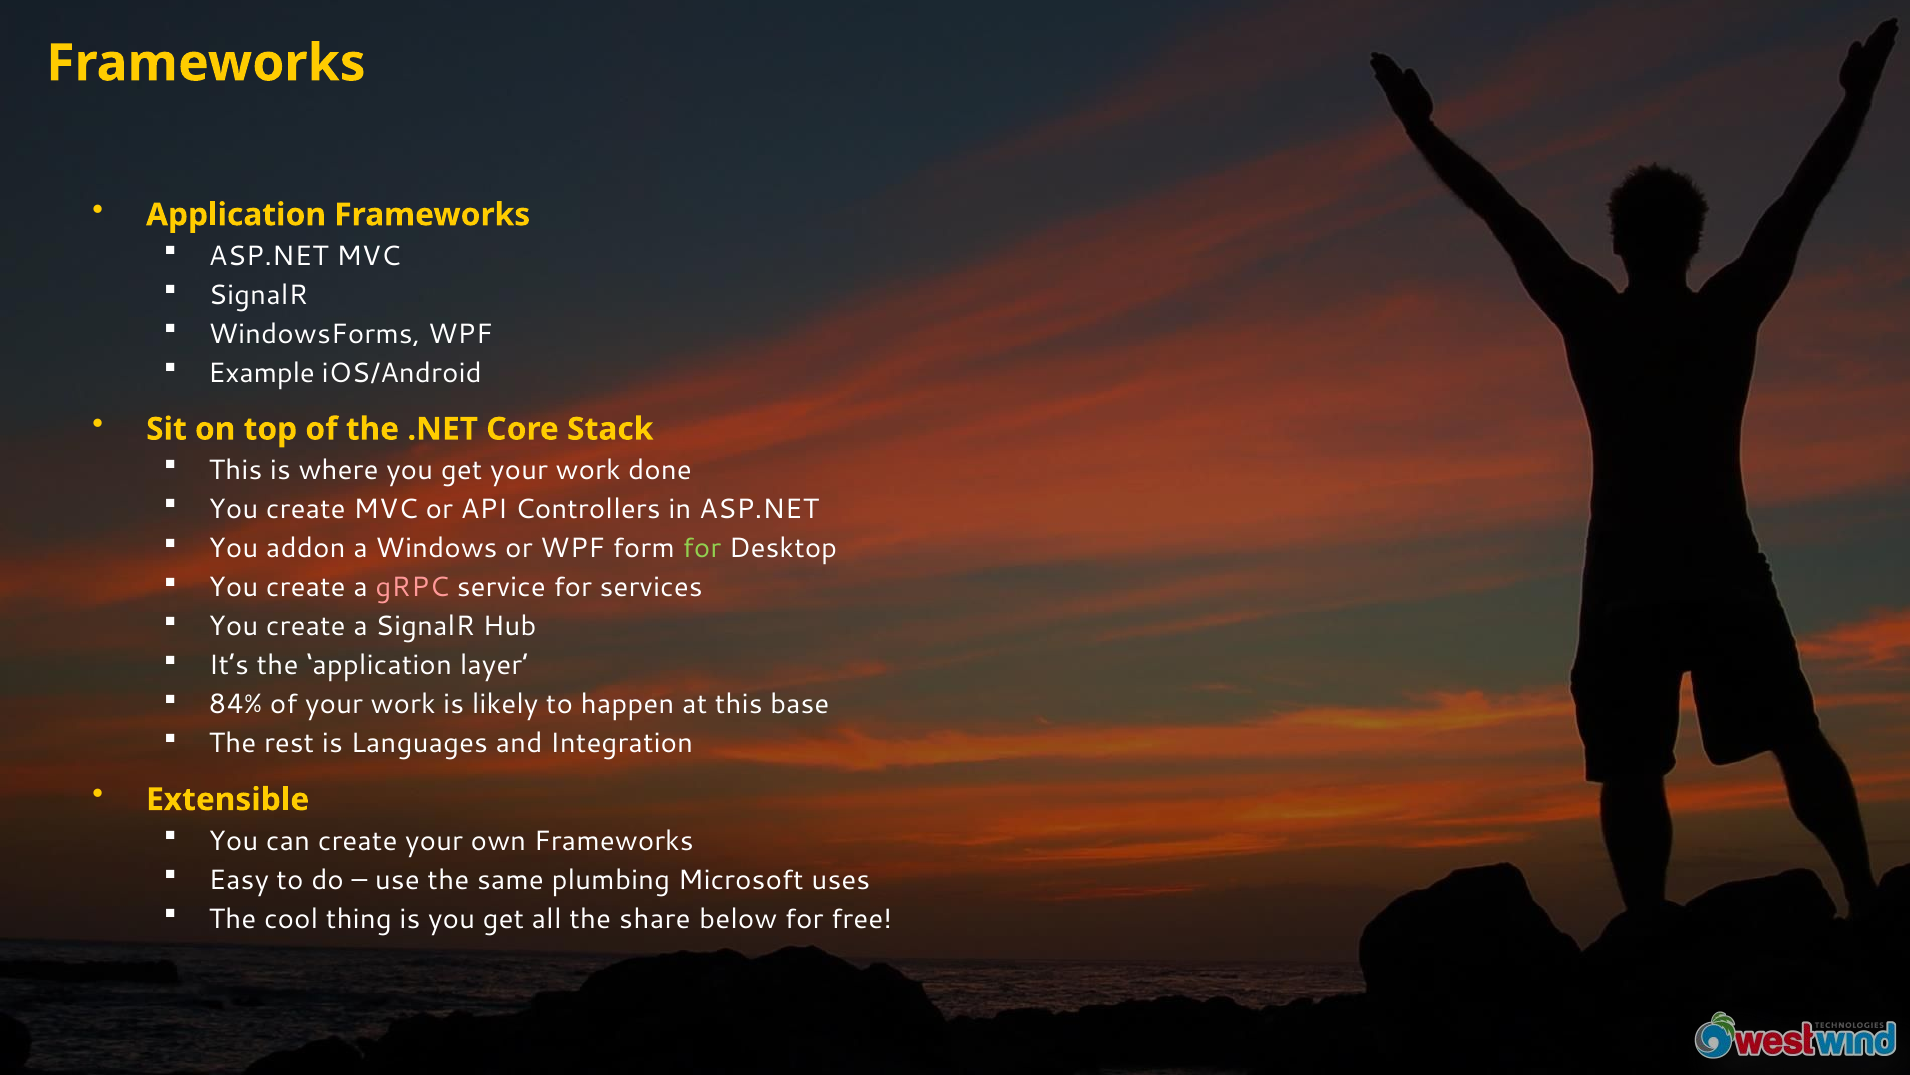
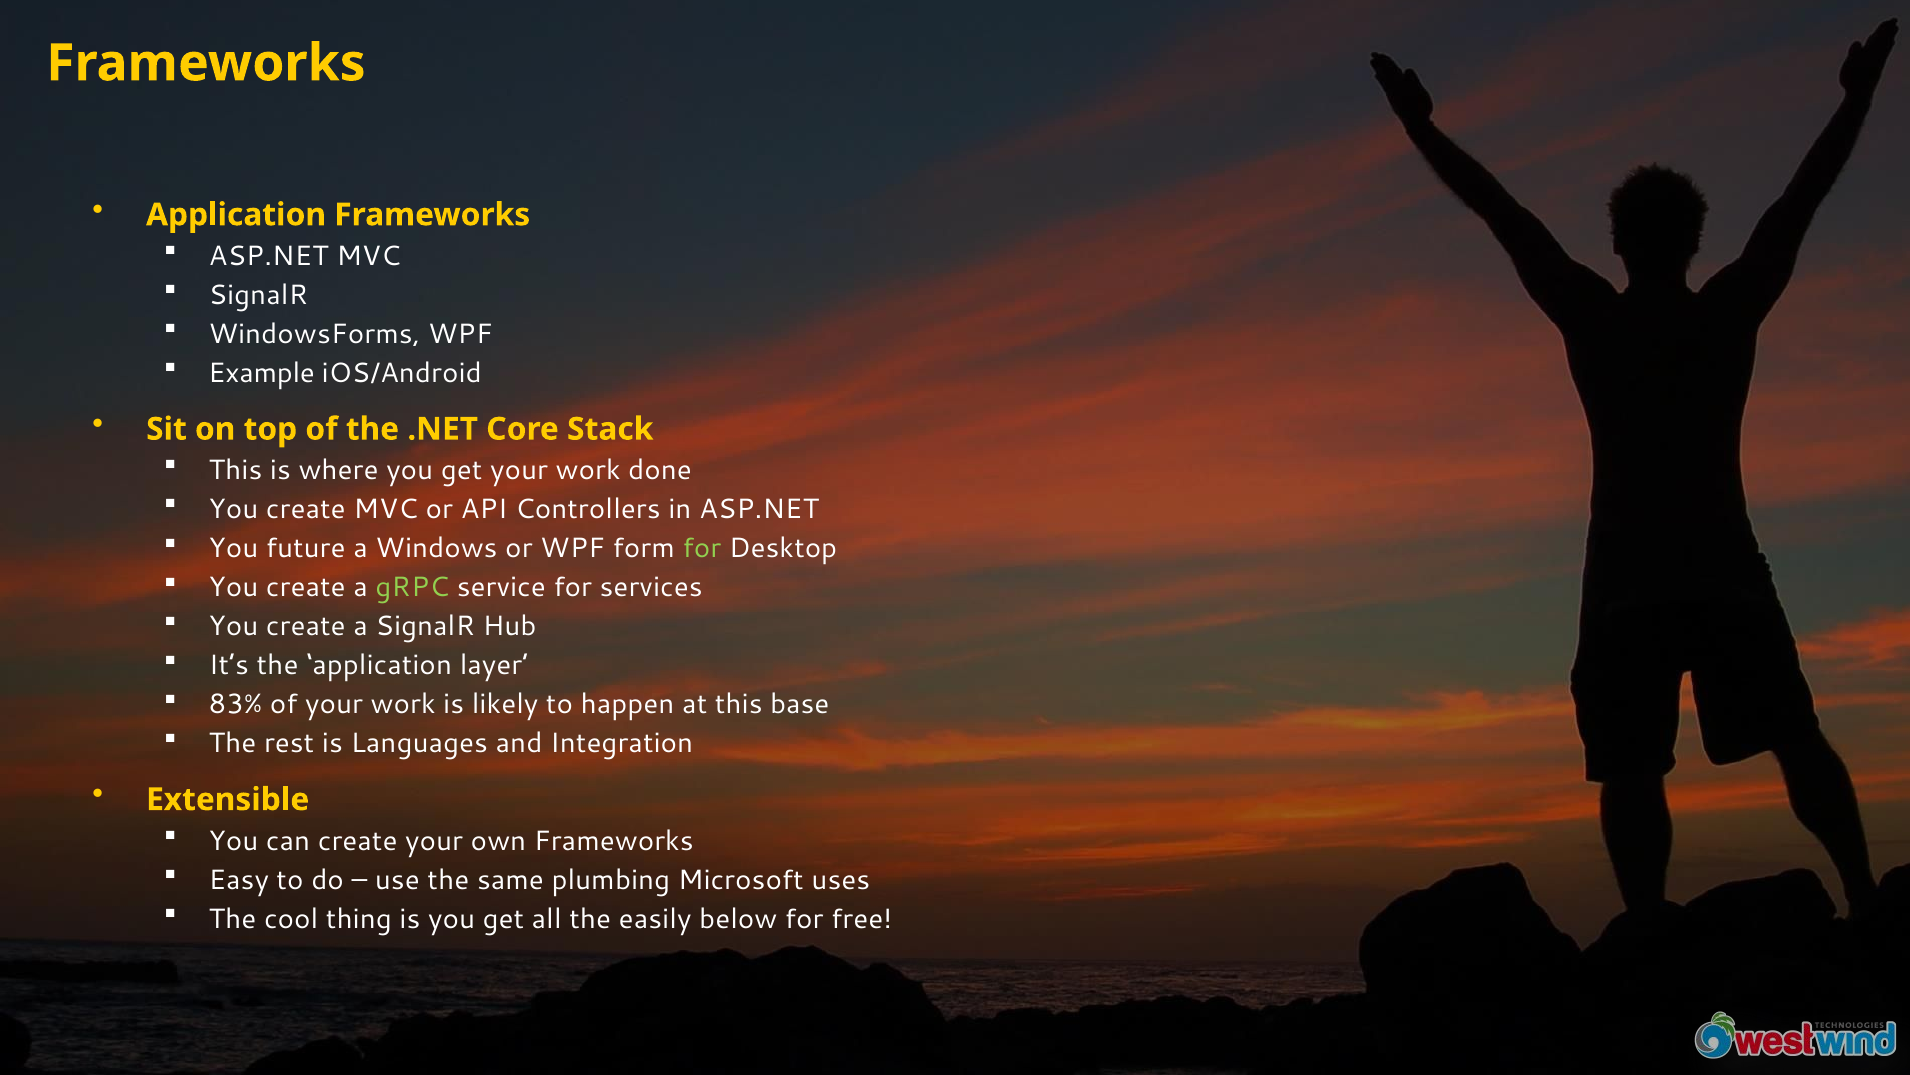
addon: addon -> future (306, 548)
gRPC colour: pink -> light green (412, 587)
84%: 84% -> 83% (235, 704)
share: share -> easily (655, 918)
